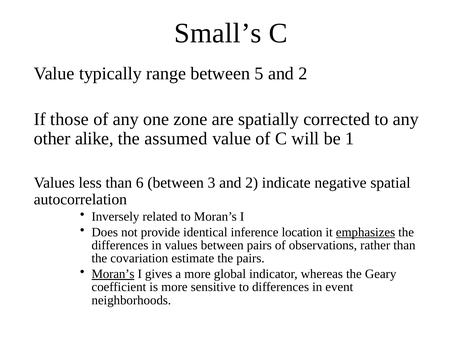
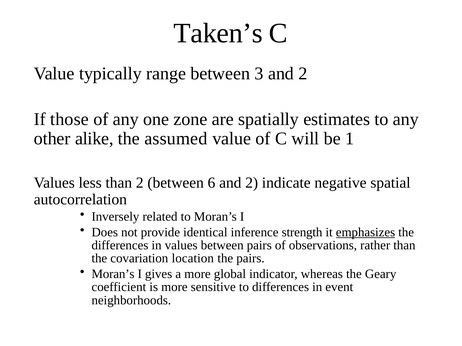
Small’s: Small’s -> Taken’s (218, 33)
5: 5 -> 3 (259, 74)
corrected: corrected -> estimates (337, 120)
than 6: 6 -> 2 (140, 183)
3: 3 -> 6 (212, 183)
location: location -> strength (302, 233)
estimate: estimate -> location (193, 259)
Moran’s underline: present -> none (113, 274)
